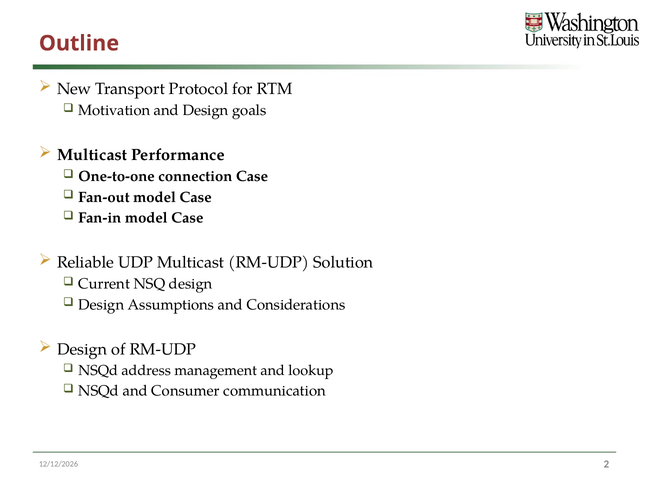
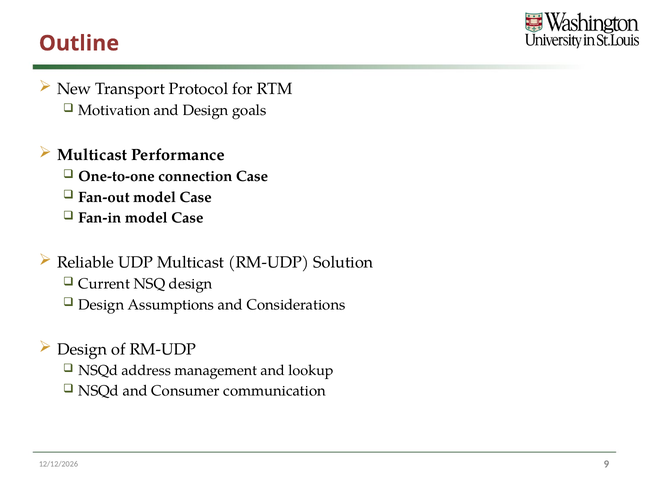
2: 2 -> 9 (606, 464)
